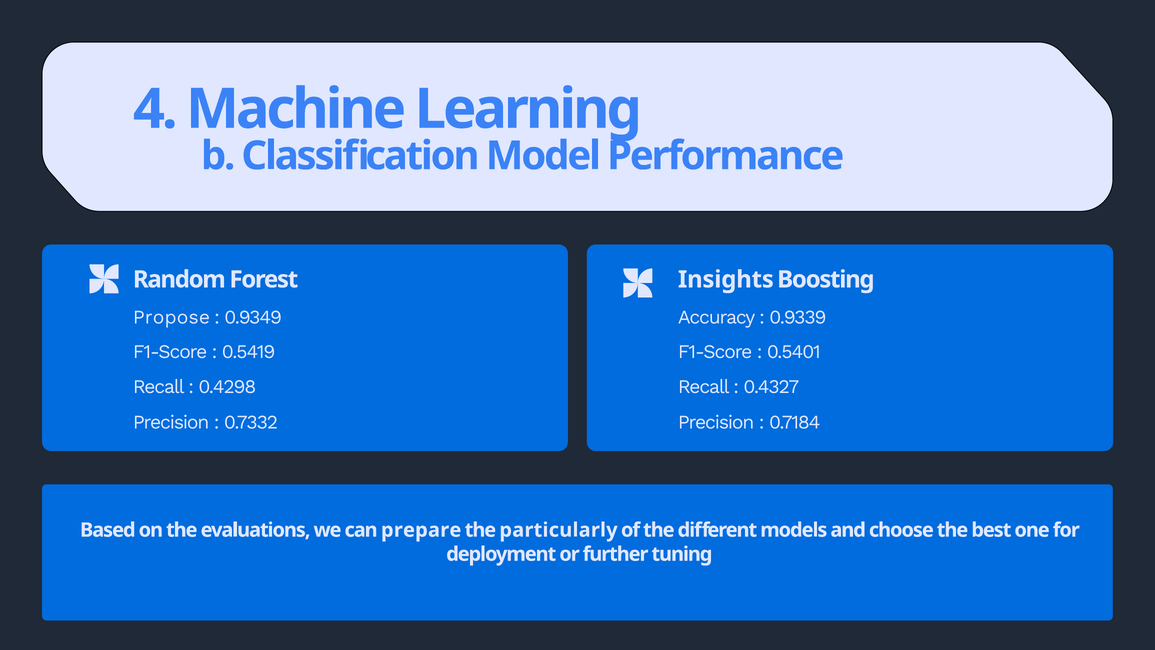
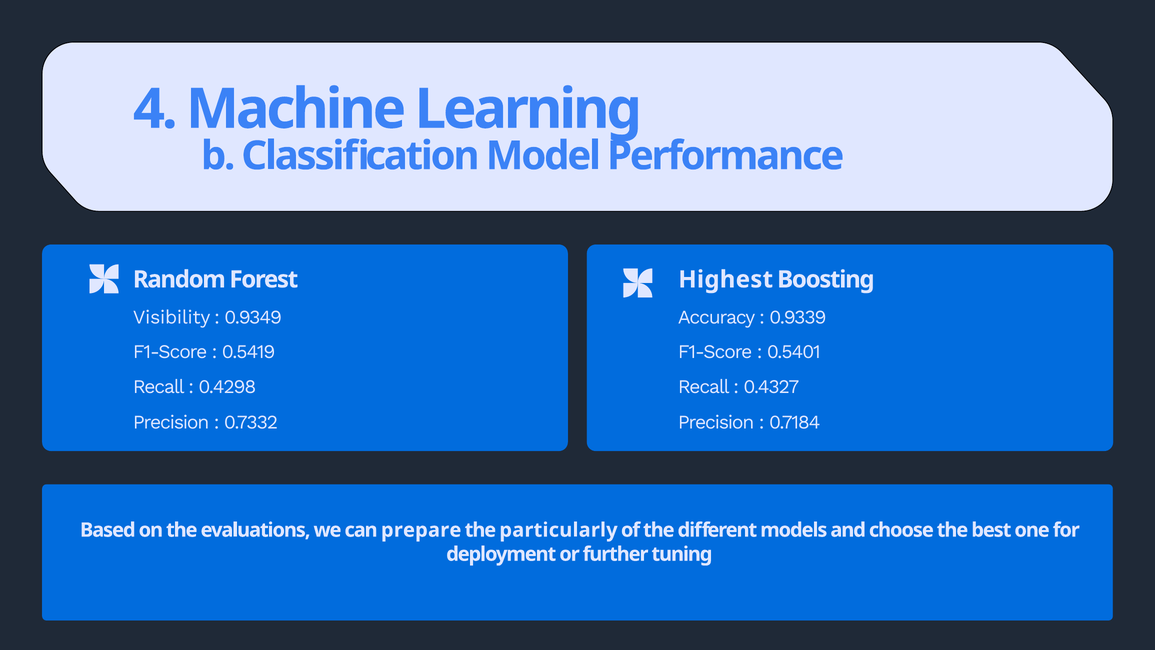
Insights: Insights -> Highest (726, 279)
Propose: Propose -> Visibility (172, 317)
